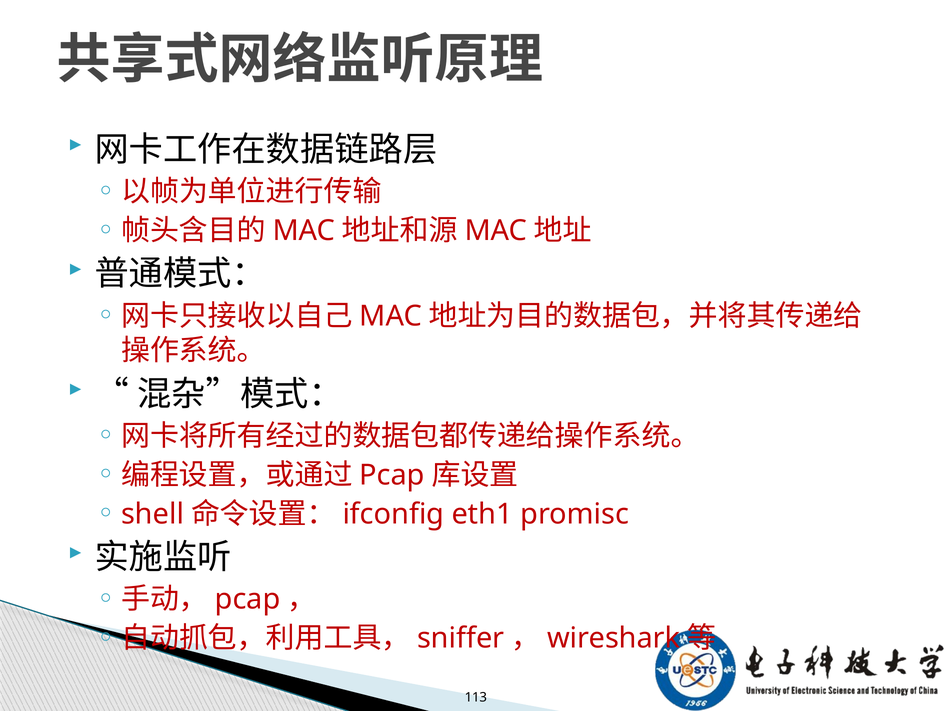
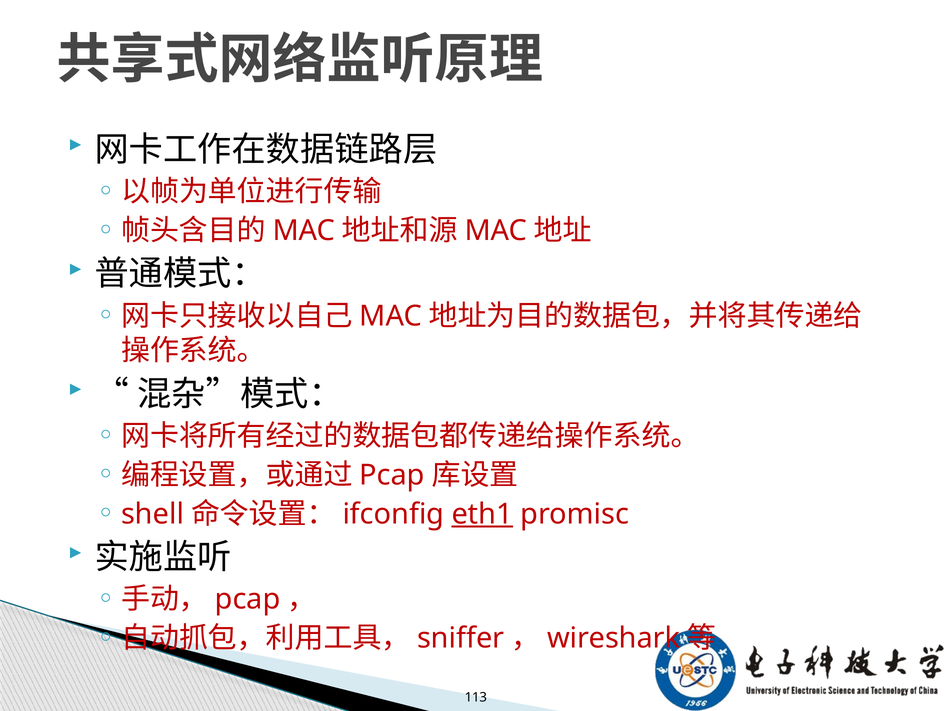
eth1 underline: none -> present (482, 514)
